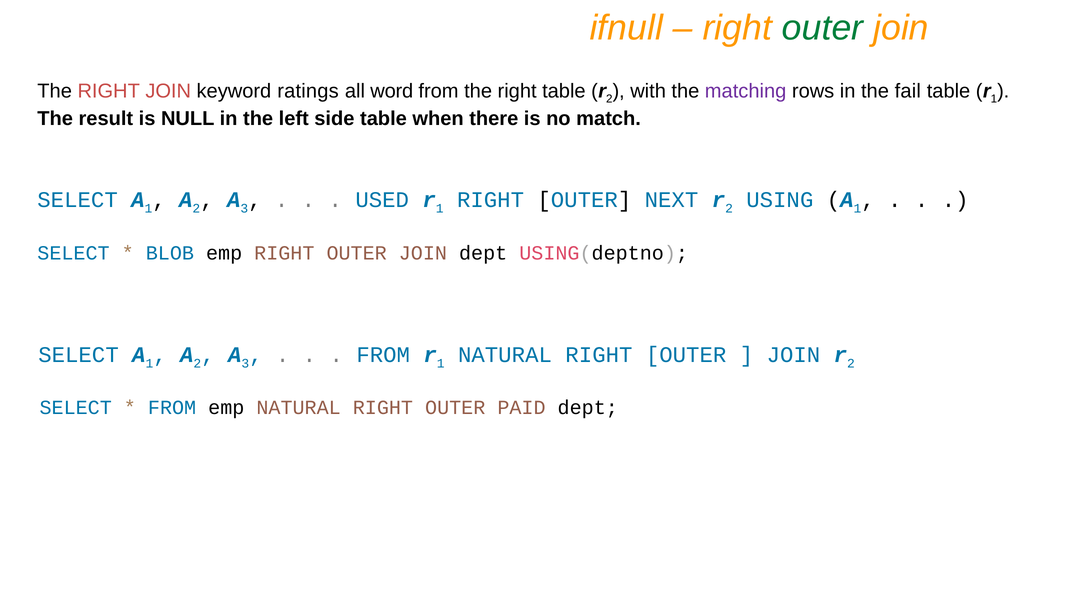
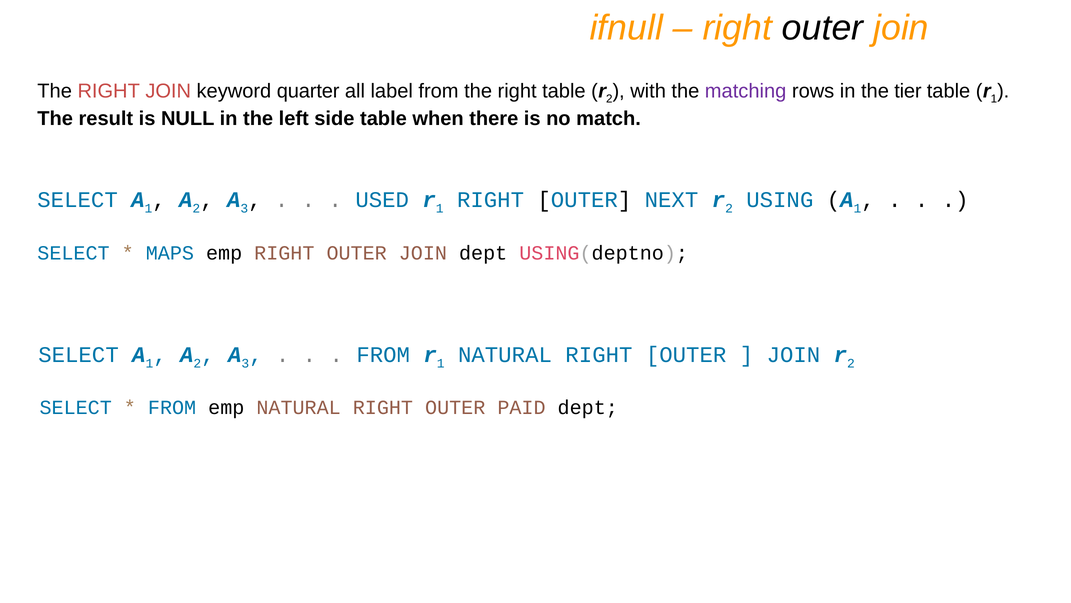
outer colour: green -> black (823, 28)
ratings: ratings -> quarter (308, 91)
word: word -> label (392, 91)
fail: fail -> tier (908, 91)
BLOB: BLOB -> MAPS (170, 253)
